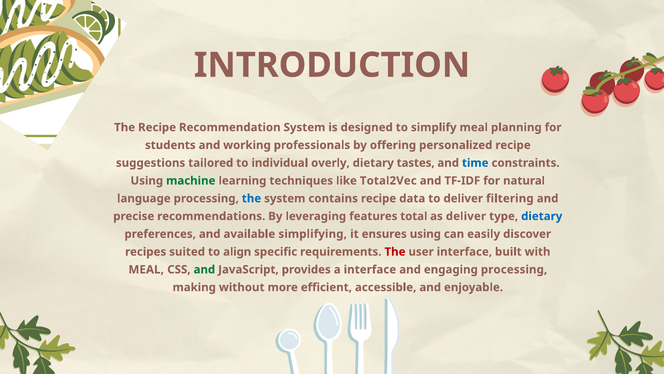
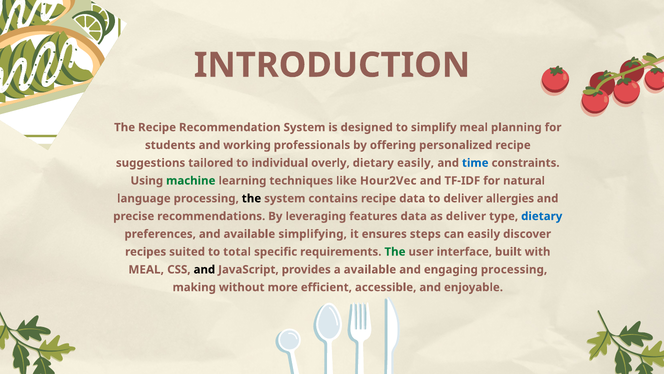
dietary tastes: tastes -> easily (416, 163)
Total2Vec: Total2Vec -> Hour2Vec (388, 180)
the colour: blue -> black (251, 198)
filtering: filtering -> allergies (510, 198)
features total: total -> data (414, 216)
ensures using: using -> steps (425, 234)
align: align -> total (237, 251)
The colour: red -> green (395, 251)
and colour: green -> black (204, 269)
a interface: interface -> available (370, 269)
